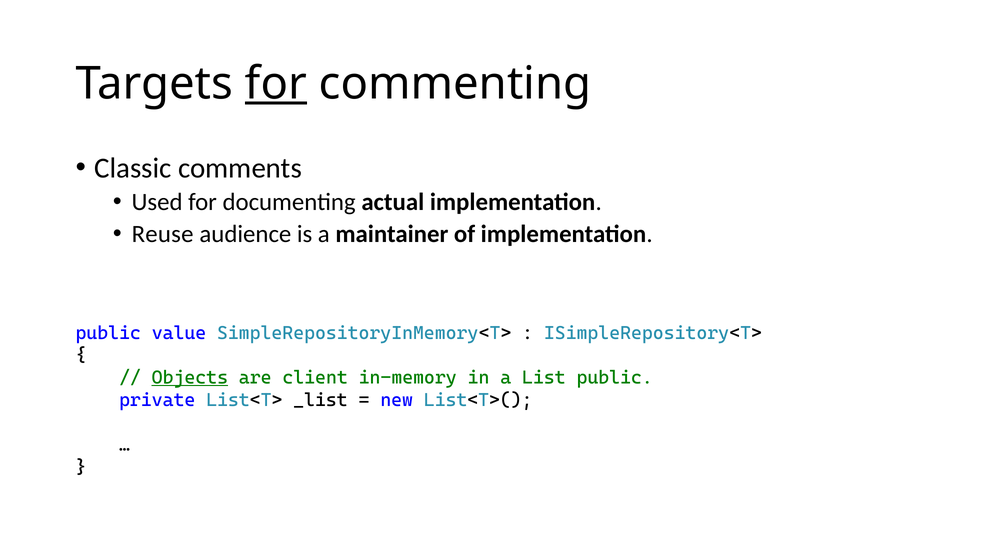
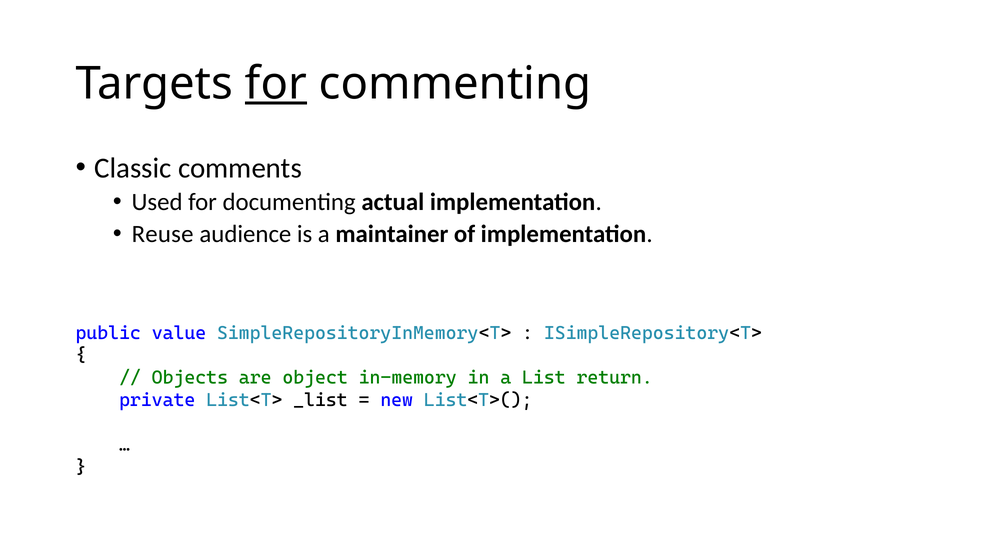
Objects underline: present -> none (190, 377)
client: client -> object (315, 377)
List public: public -> return (615, 377)
